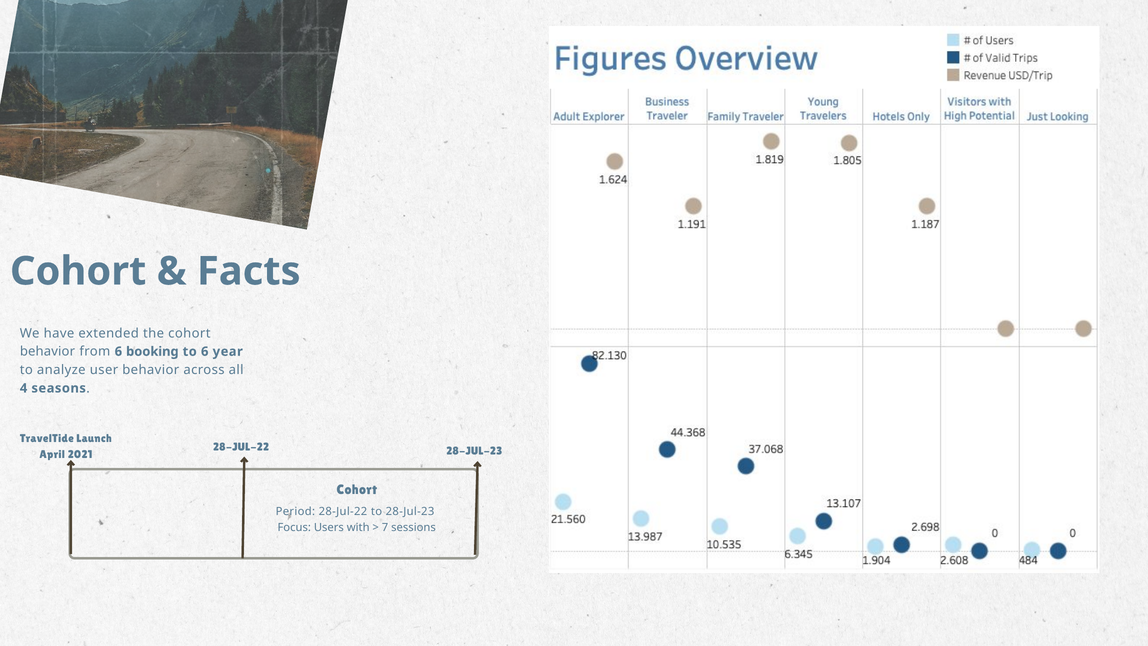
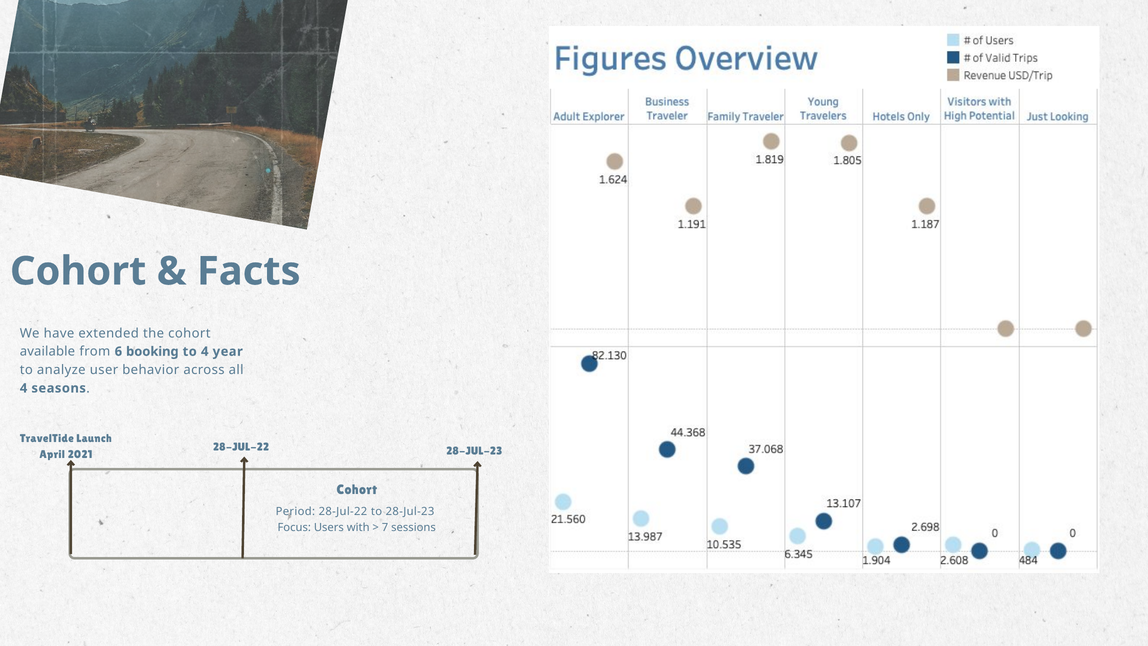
behavior: behavior -> available (47, 351)
to 6: 6 -> 4 (205, 351)
